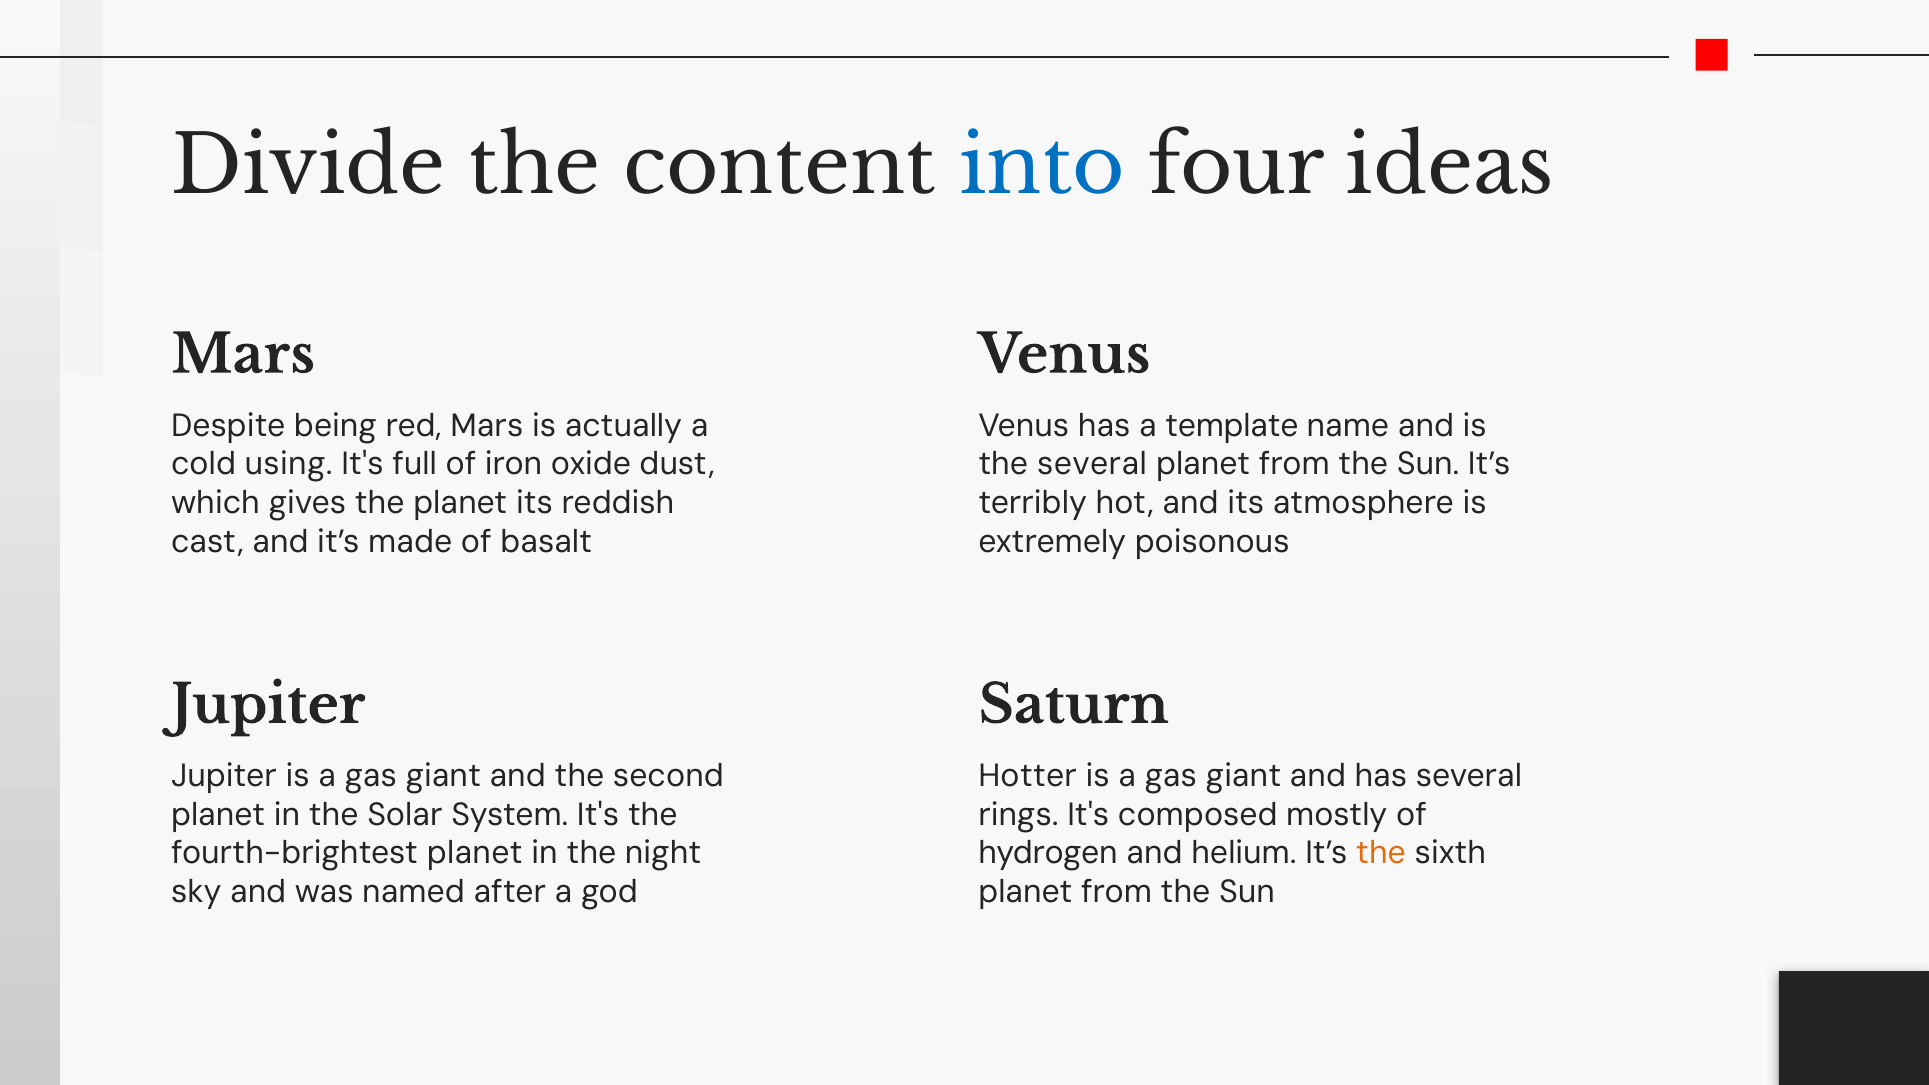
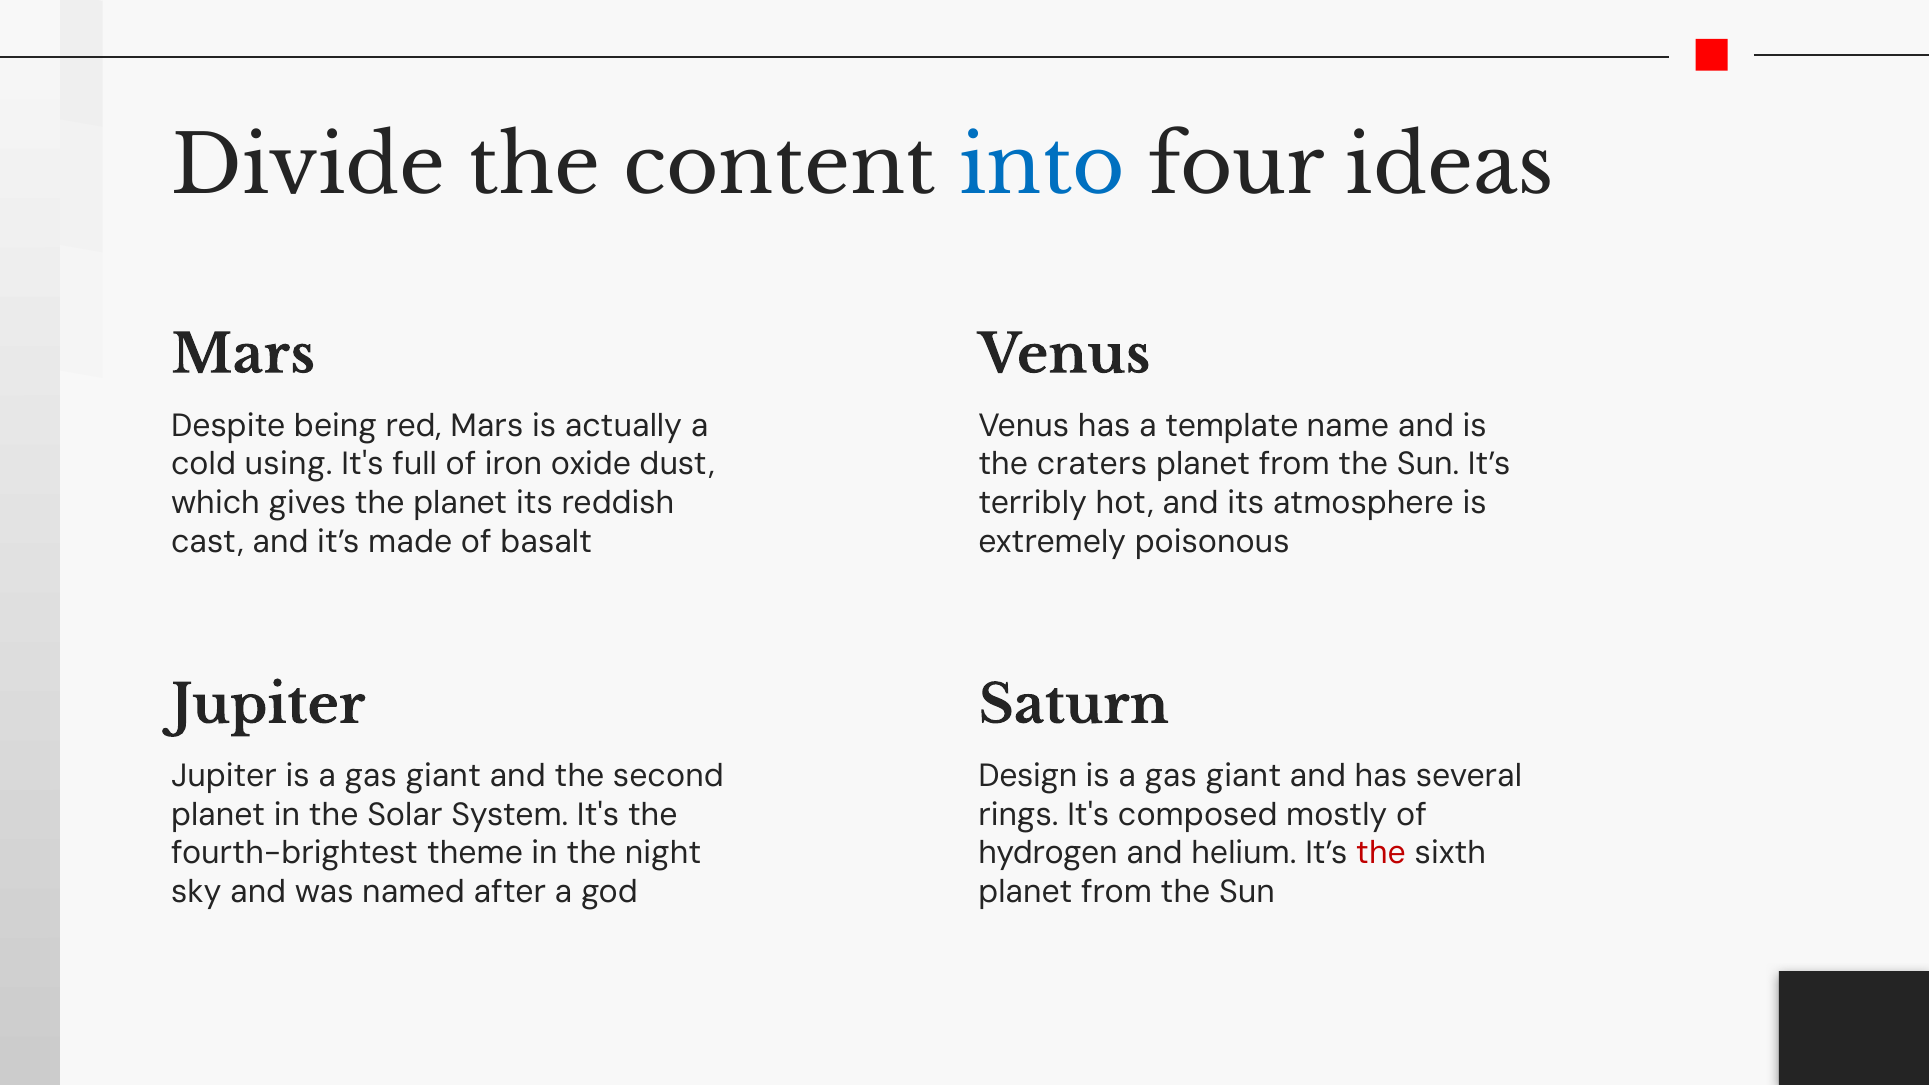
the several: several -> craters (1092, 464)
Hotter: Hotter -> Design (1028, 776)
fourth-brightest planet: planet -> theme (475, 853)
the colour: orange -> red (1381, 853)
